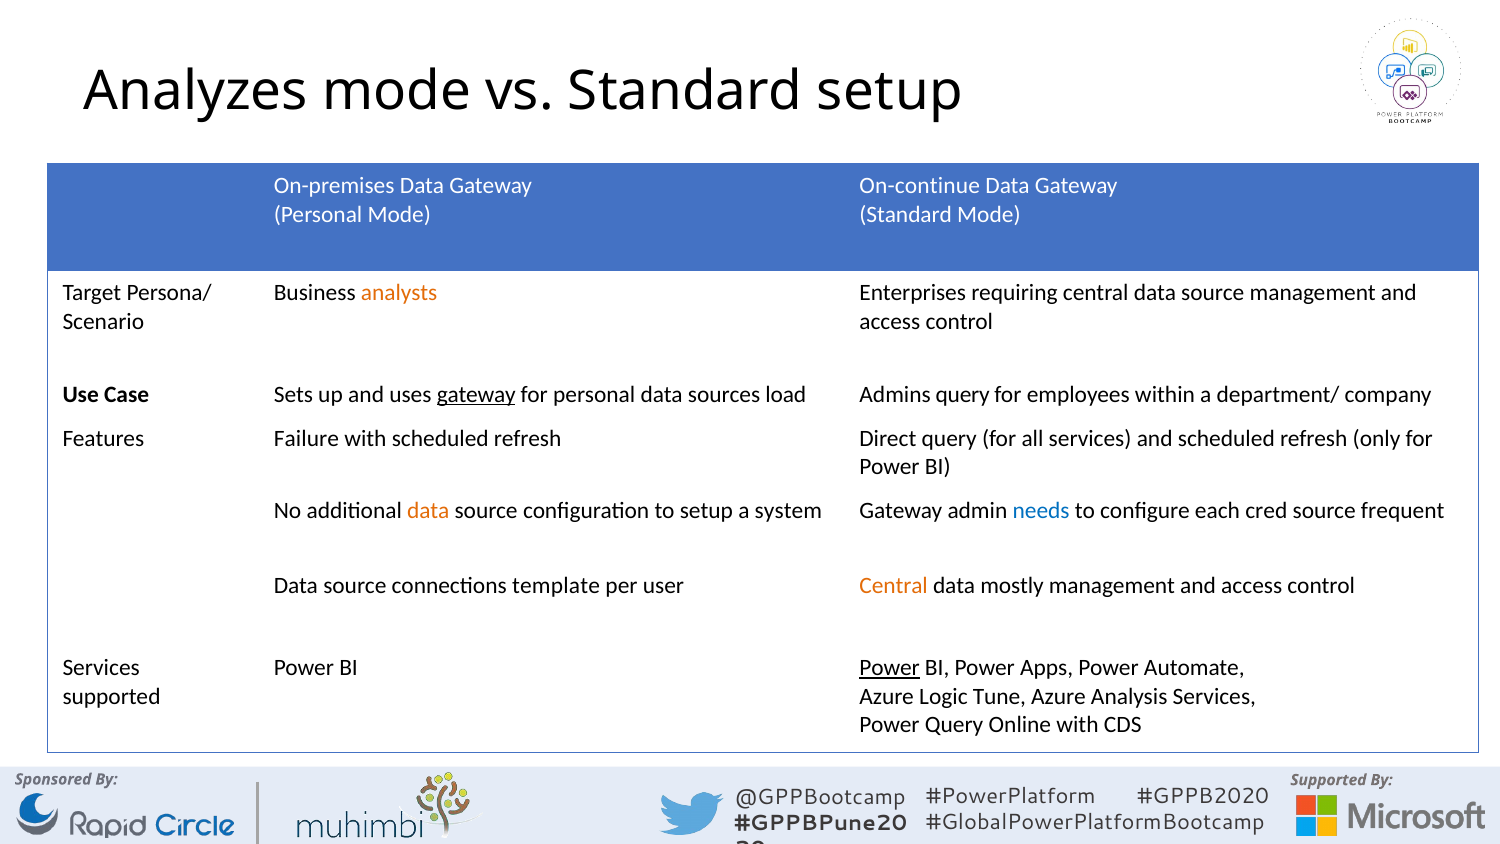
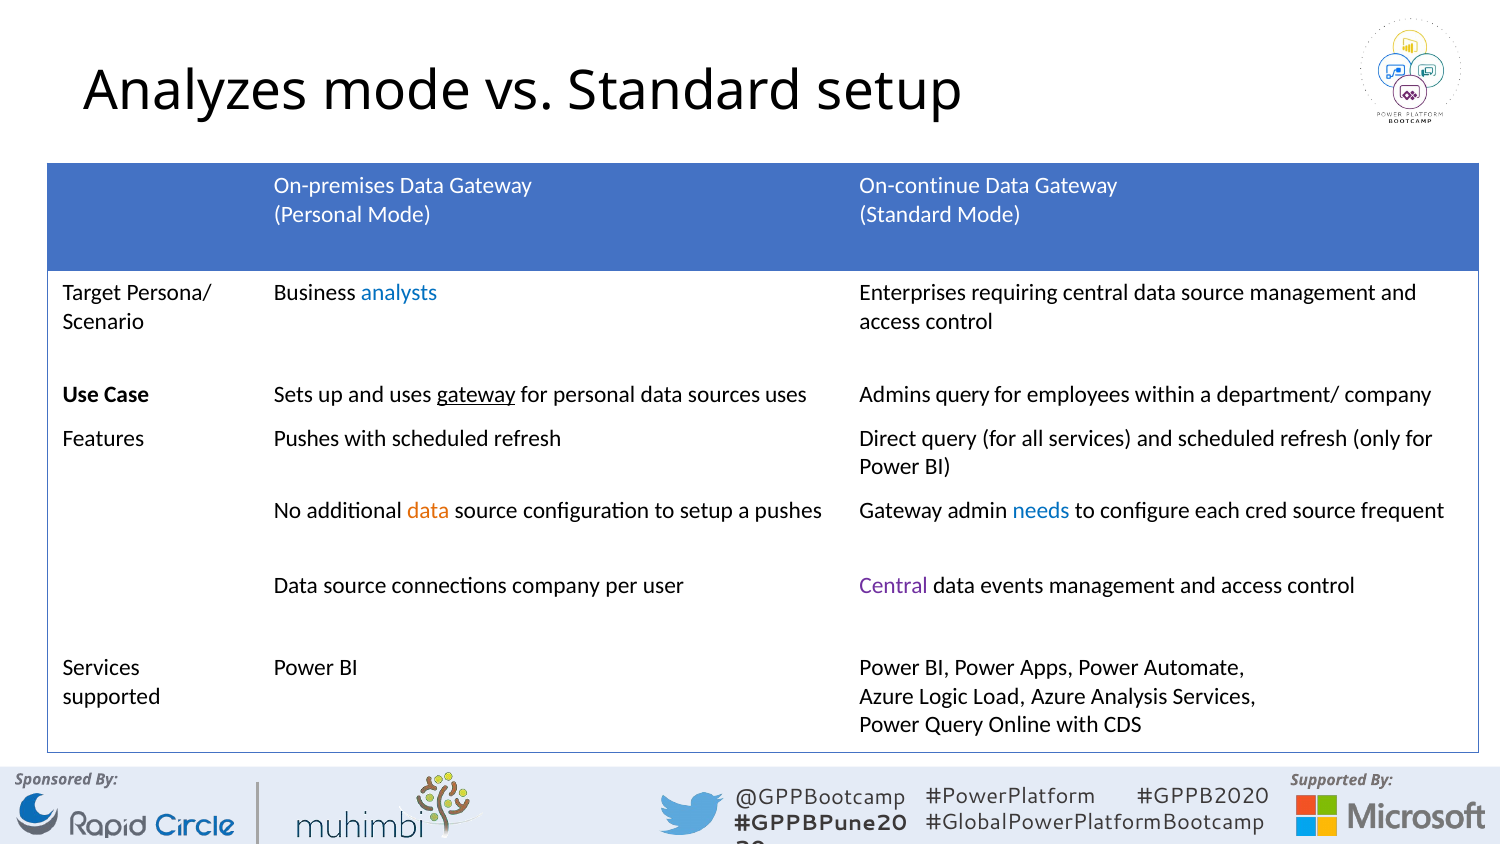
analysts colour: orange -> blue (399, 293)
sources load: load -> uses (786, 394)
Features Failure: Failure -> Pushes (307, 438)
a system: system -> pushes (788, 511)
connections template: template -> company (556, 586)
Central colour: orange -> purple (894, 586)
mostly: mostly -> events (1012, 586)
Power underline: present -> none (890, 668)
Tune: Tune -> Load (999, 696)
